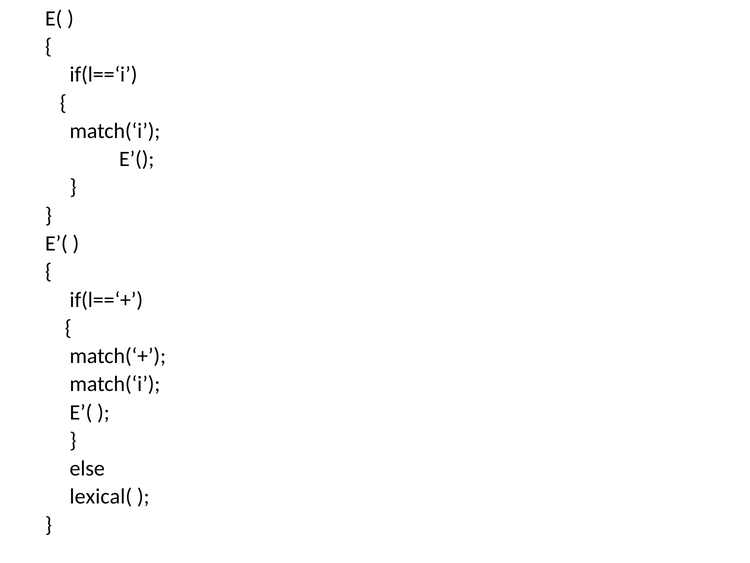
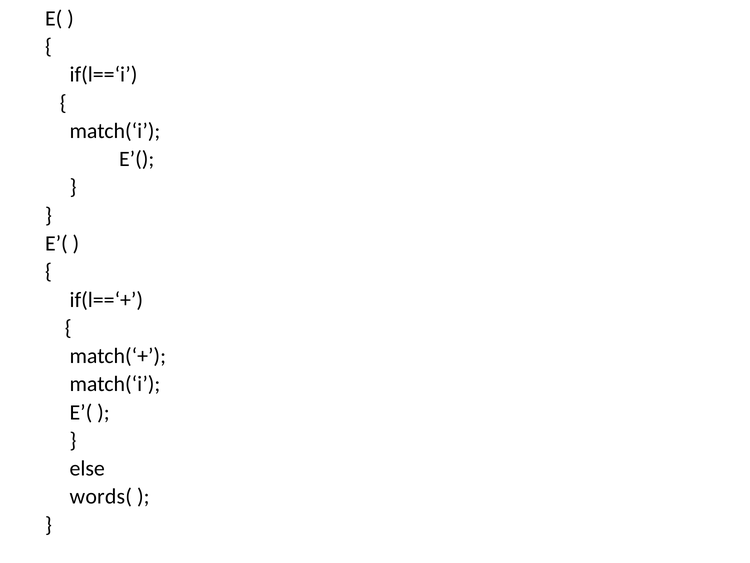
lexical(: lexical( -> words( (101, 496)
